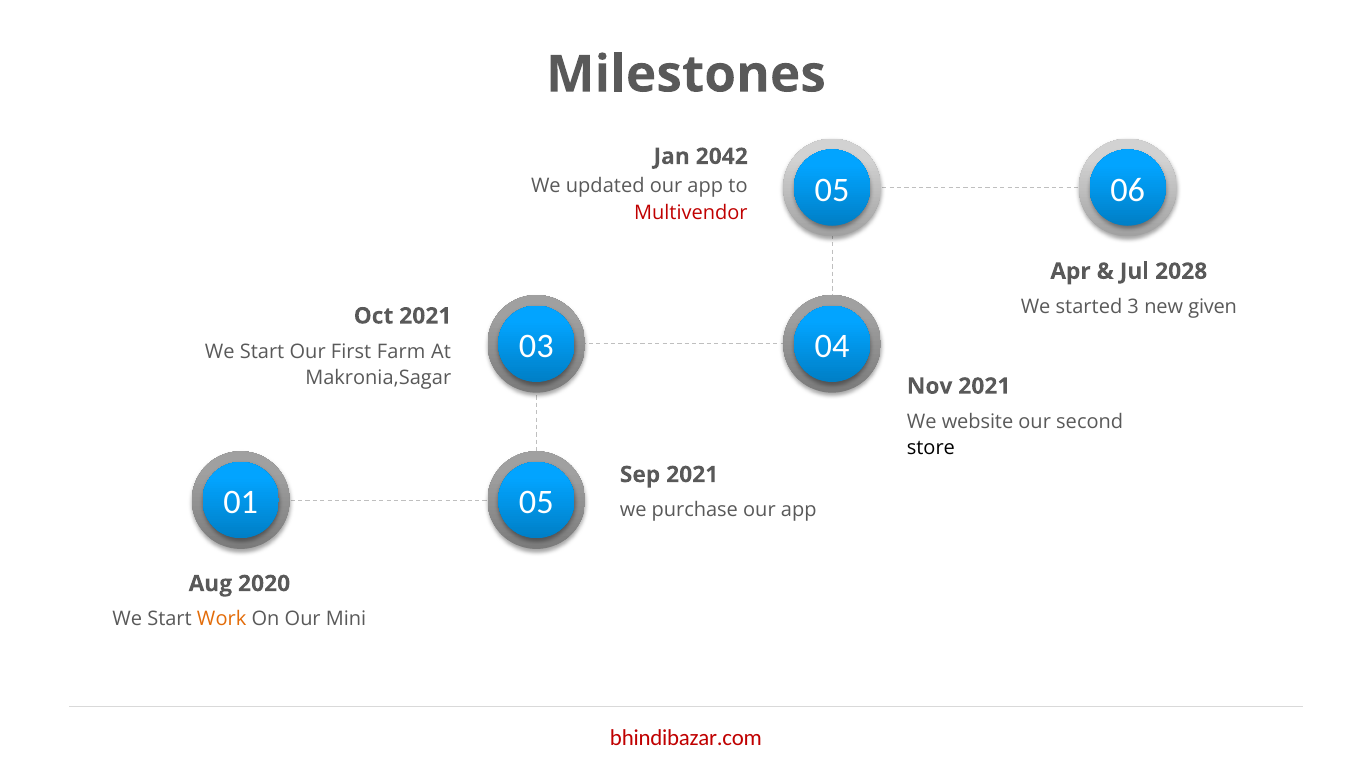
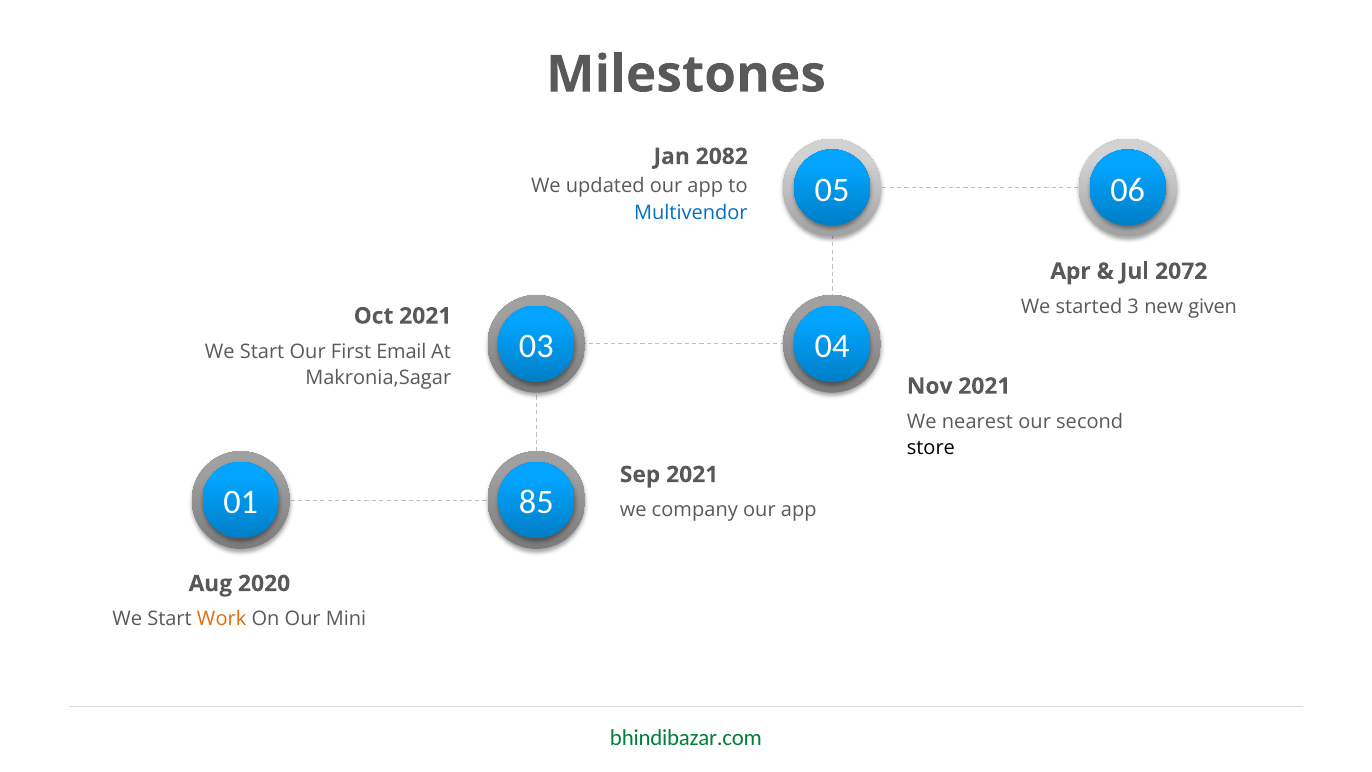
2042: 2042 -> 2082 (722, 156)
Multivendor colour: red -> blue (691, 213)
2028: 2028 -> 2072 (1181, 271)
Farm: Farm -> Email (401, 352)
website: website -> nearest (977, 422)
01 05: 05 -> 85 (536, 502)
purchase: purchase -> company (695, 510)
bhindibazar.com colour: red -> green (686, 738)
